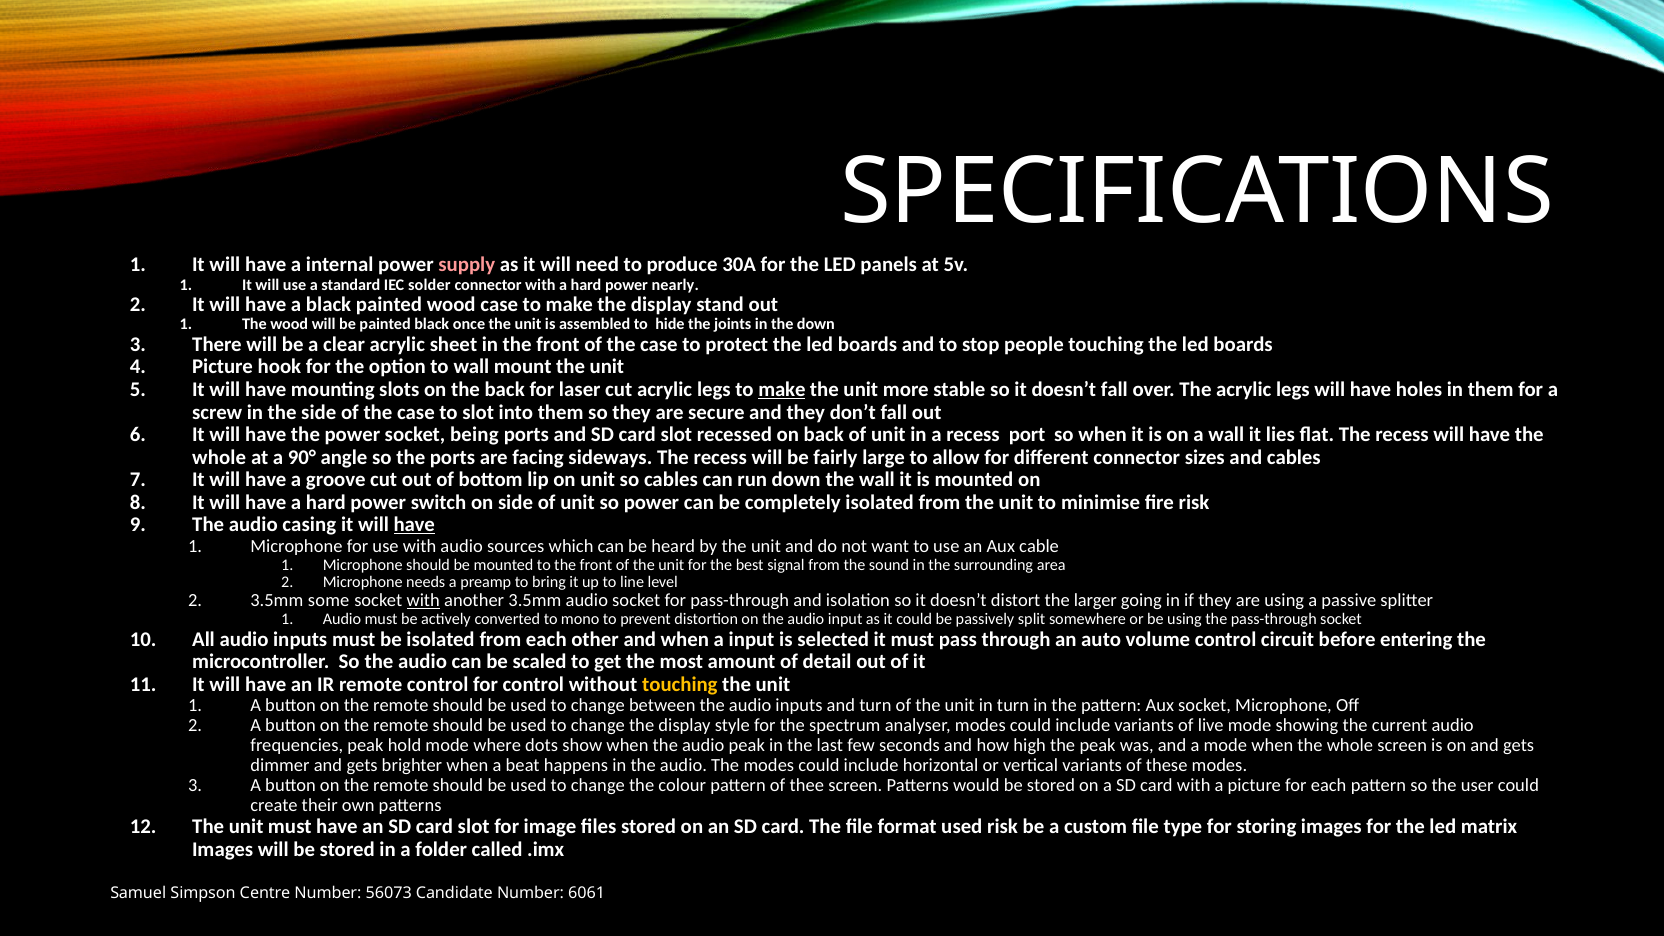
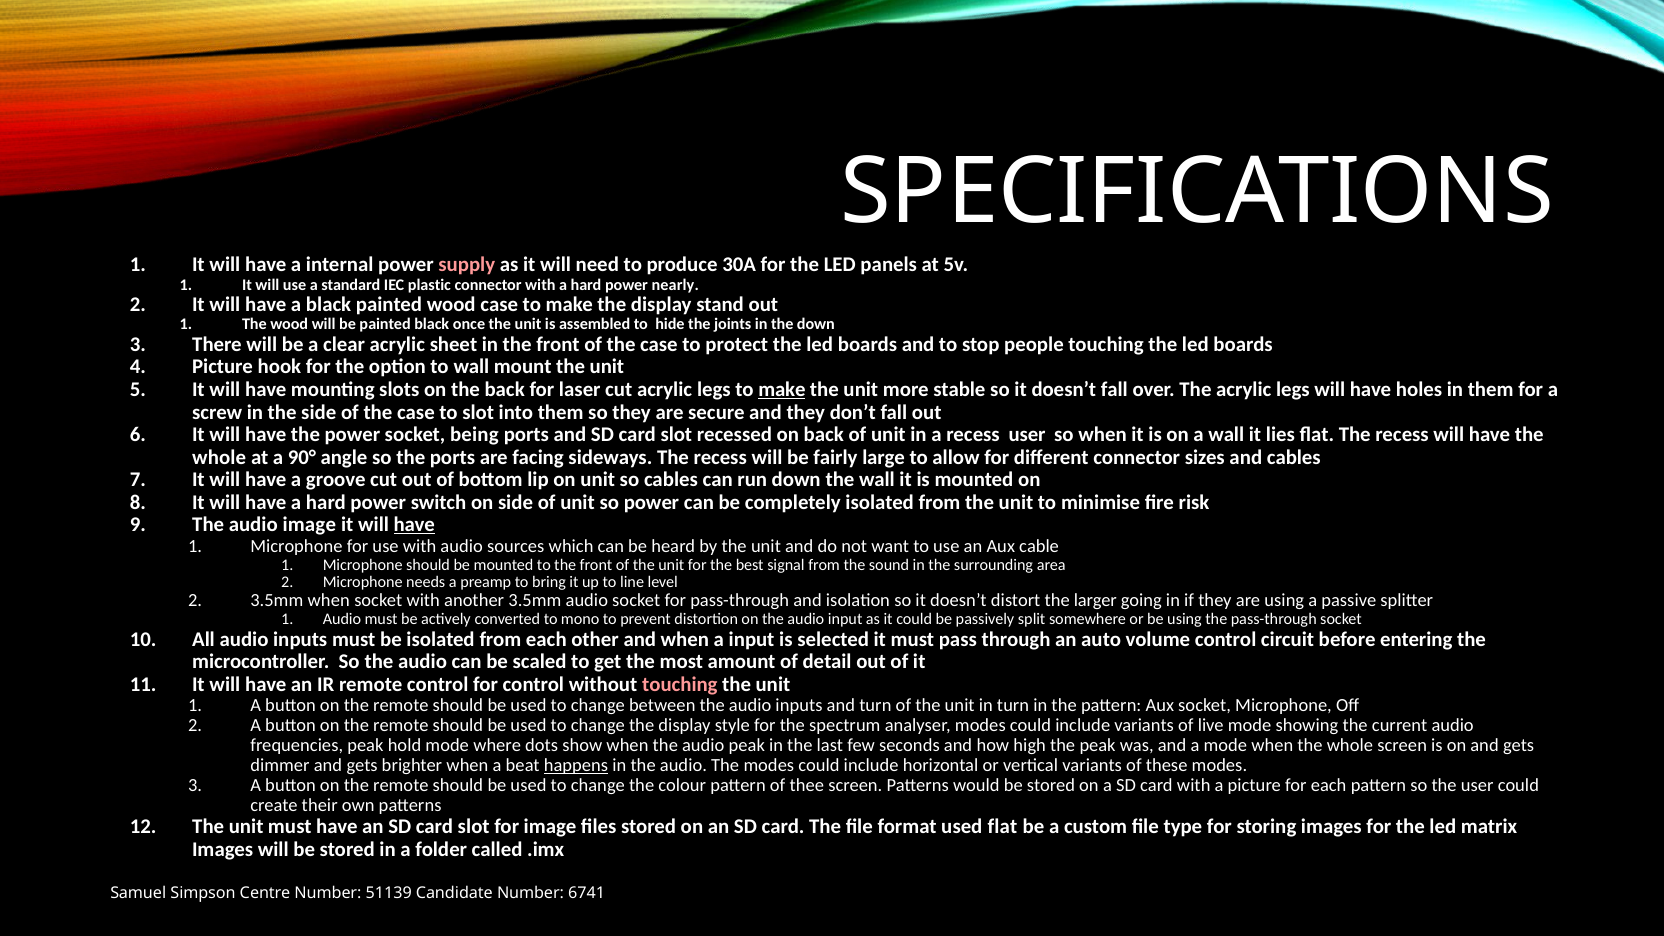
solder: solder -> plastic (429, 285)
recess port: port -> user (1027, 435)
audio casing: casing -> image (309, 525)
3.5mm some: some -> when (329, 601)
with underline: present -> none (423, 601)
touching colour: yellow -> pink (680, 685)
happens underline: none -> present (576, 766)
used risk: risk -> flat (1002, 827)
56073: 56073 -> 51139 (389, 893)
6061: 6061 -> 6741 (587, 893)
